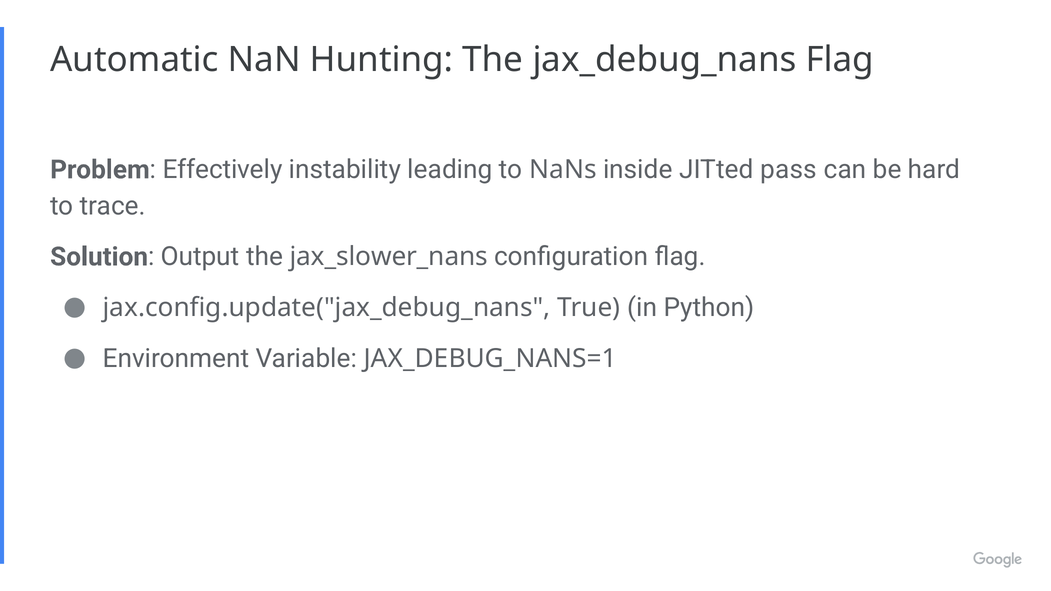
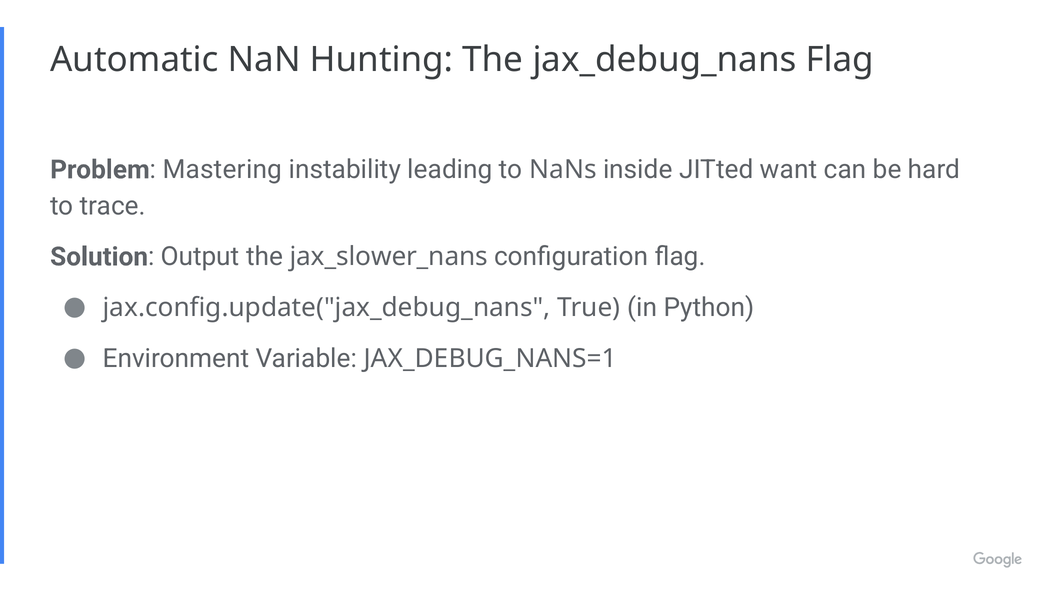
Effectively: Effectively -> Mastering (222, 170)
pass: pass -> want (789, 170)
